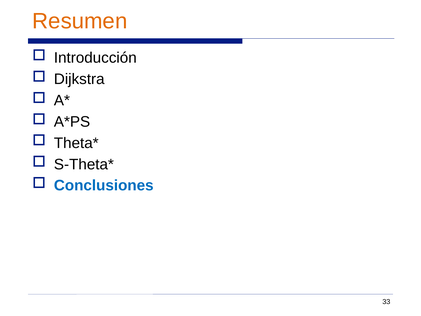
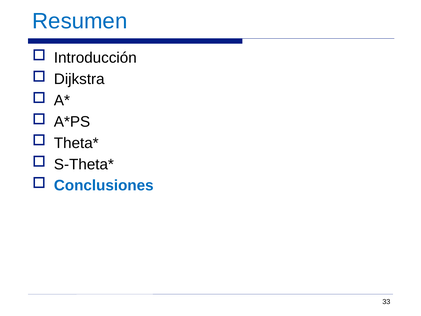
Resumen colour: orange -> blue (80, 21)
